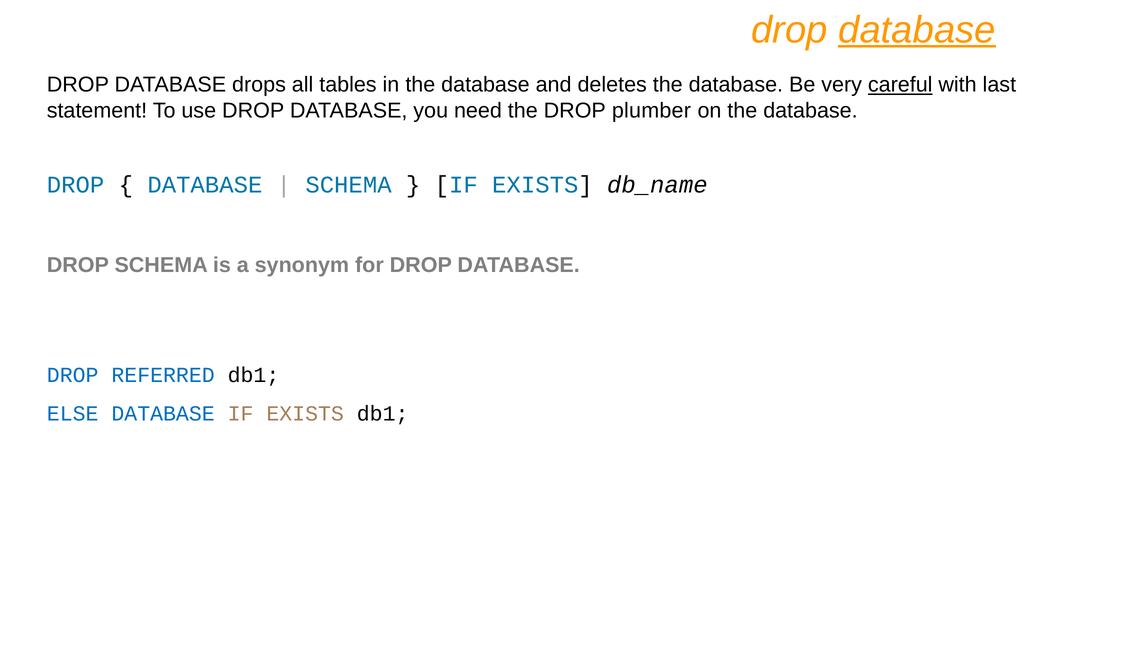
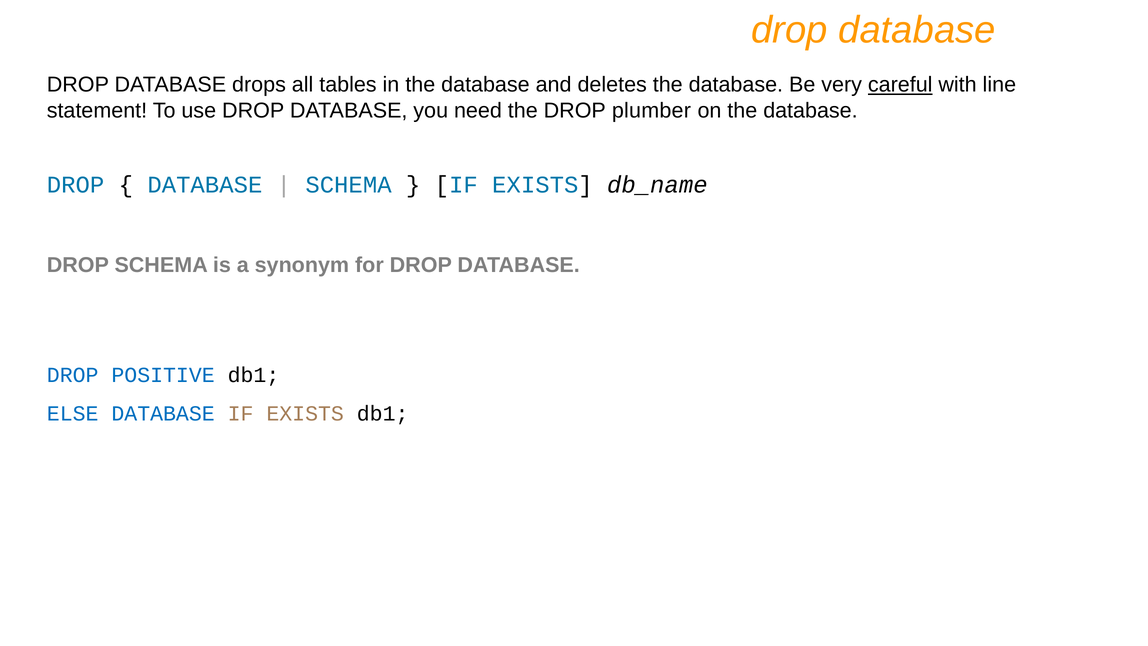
database underline: present -> none (917, 30)
last: last -> line (999, 85)
REFERRED: REFERRED -> POSITIVE (163, 375)
